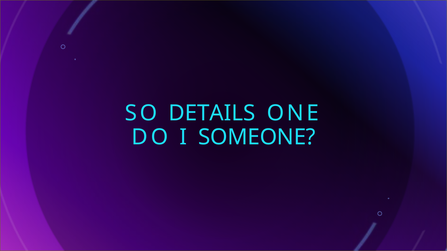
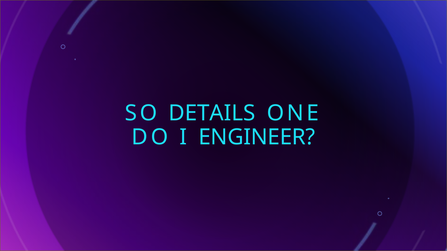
SOMEONE: SOMEONE -> ENGINEER (257, 137)
